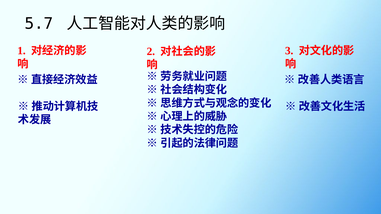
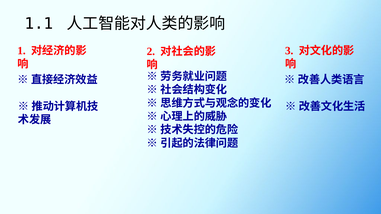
5.7: 5.7 -> 1.1 (39, 24)
